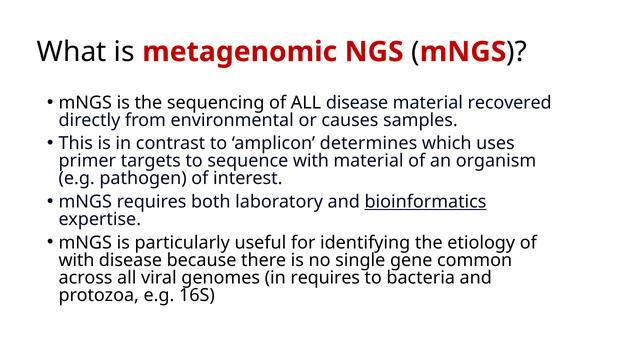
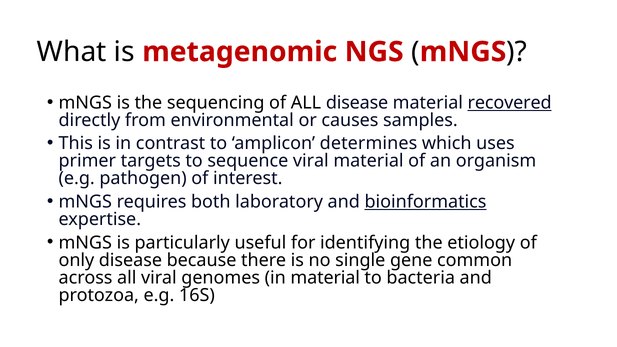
recovered underline: none -> present (510, 103)
sequence with: with -> viral (311, 161)
with: with -> only (76, 260)
in requires: requires -> material (325, 278)
